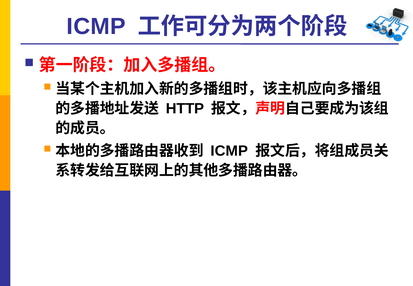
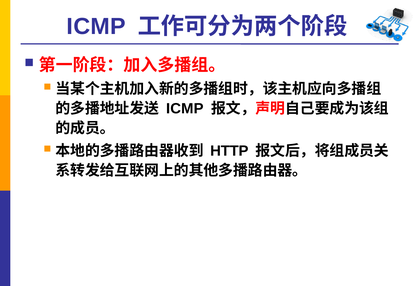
HTTP: HTTP -> ICMP (185, 109)
ICMP: ICMP -> HTTP (229, 151)
